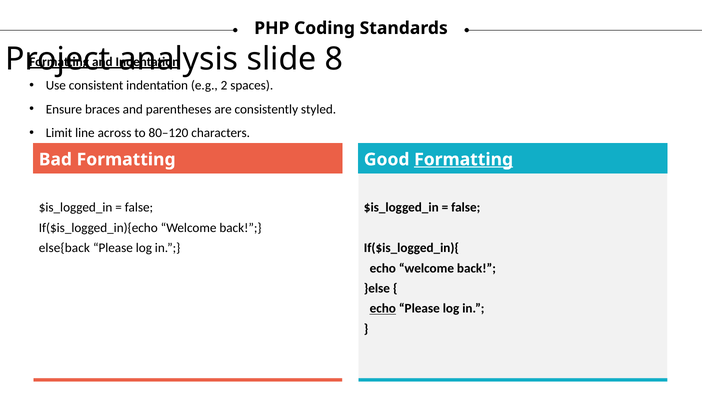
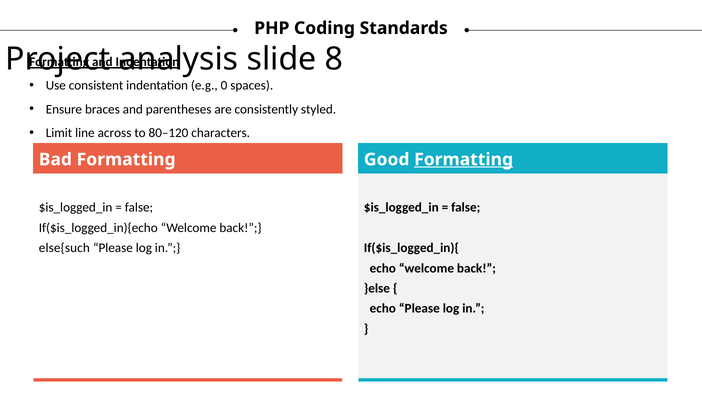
2: 2 -> 0 (224, 86)
else{back: else{back -> else{such (64, 248)
echo underline: present -> none (383, 308)
